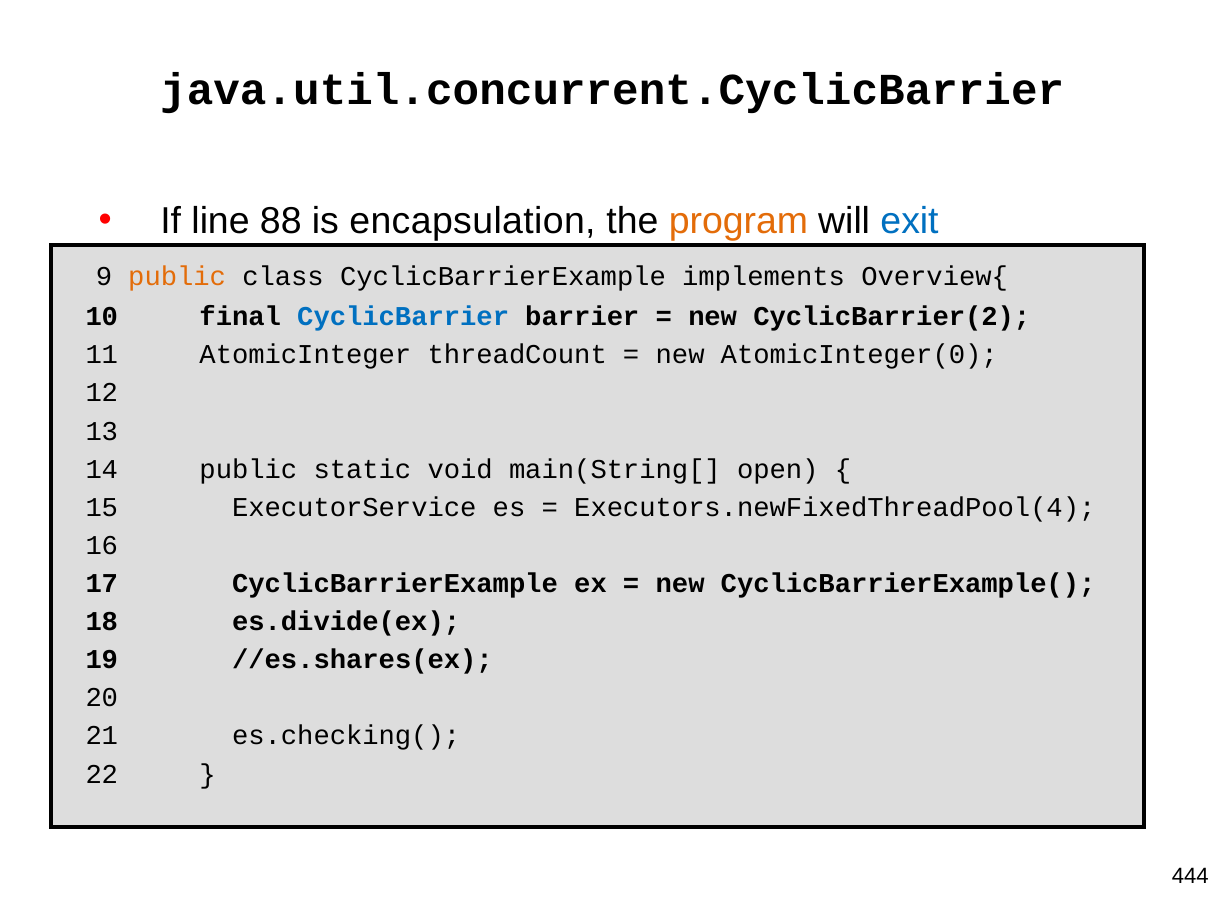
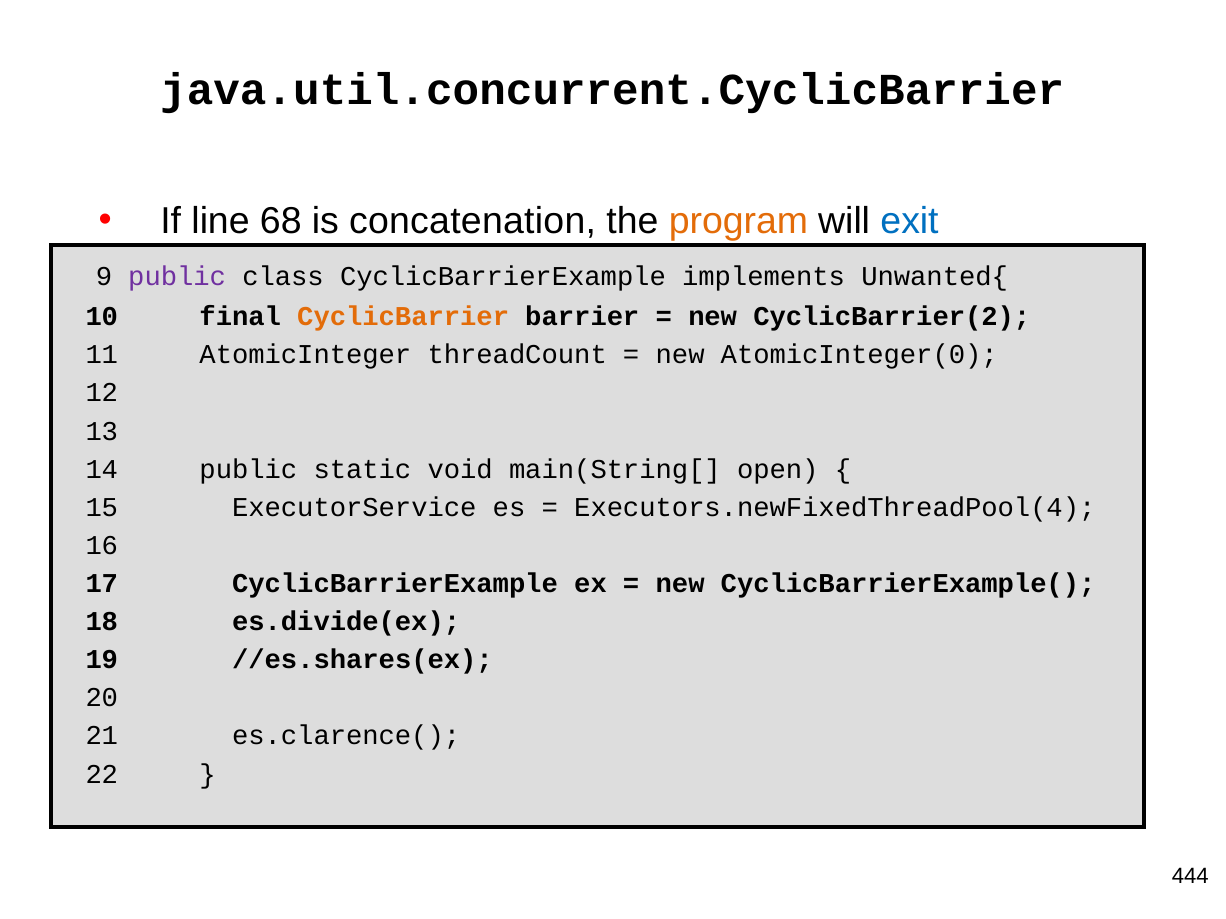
88: 88 -> 68 (281, 221)
encapsulation: encapsulation -> concatenation (473, 221)
public colour: orange -> purple (177, 277)
Overview{: Overview{ -> Unwanted{ (935, 277)
CyclicBarrier colour: blue -> orange (403, 317)
es.checking(: es.checking( -> es.clarence( (346, 736)
